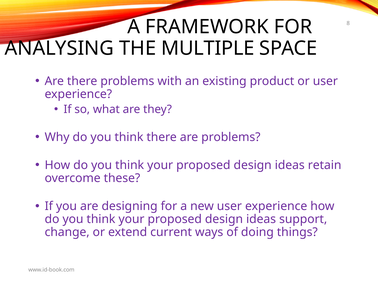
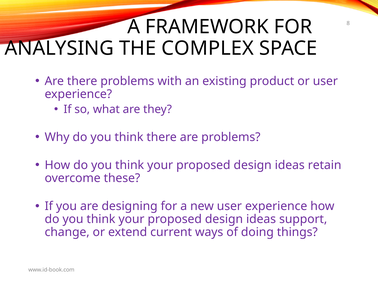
MULTIPLE: MULTIPLE -> COMPLEX (208, 48)
